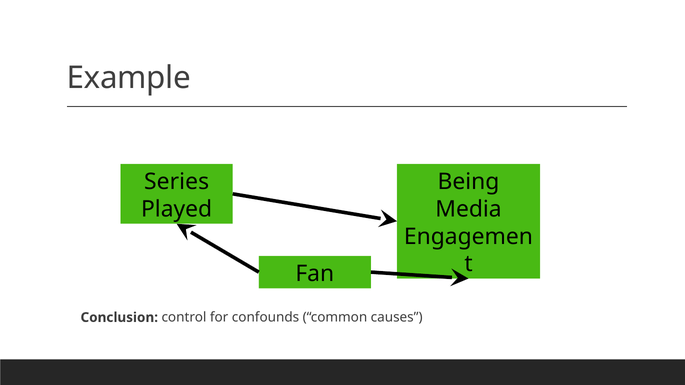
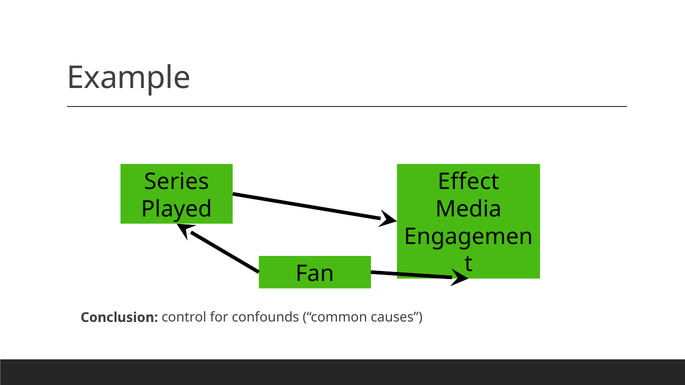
Being: Being -> Effect (468, 182)
